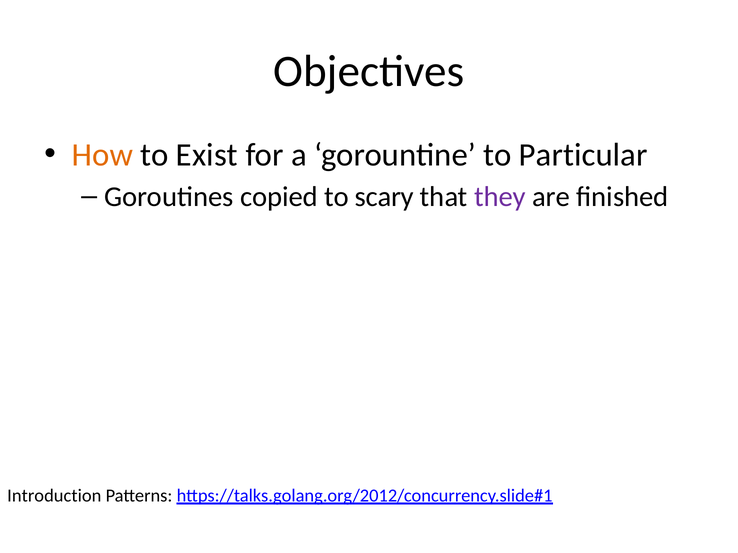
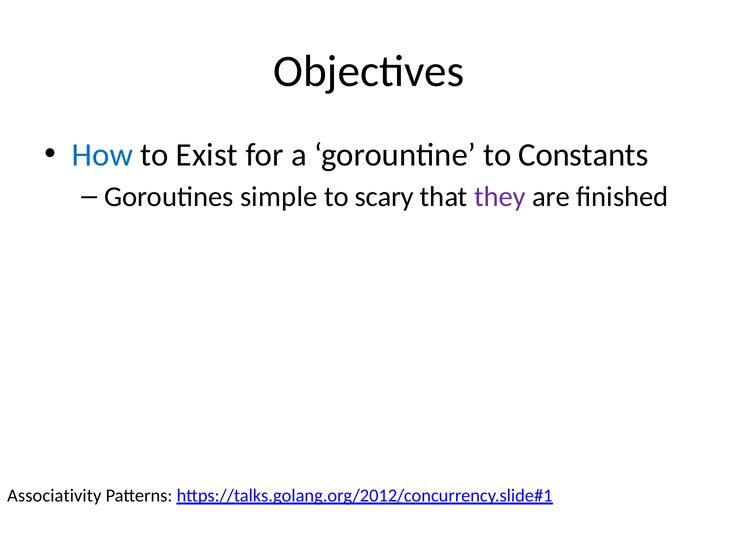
How colour: orange -> blue (103, 155)
Particular: Particular -> Constants (583, 155)
copied: copied -> simple (279, 197)
Introduction: Introduction -> Associativity (54, 496)
